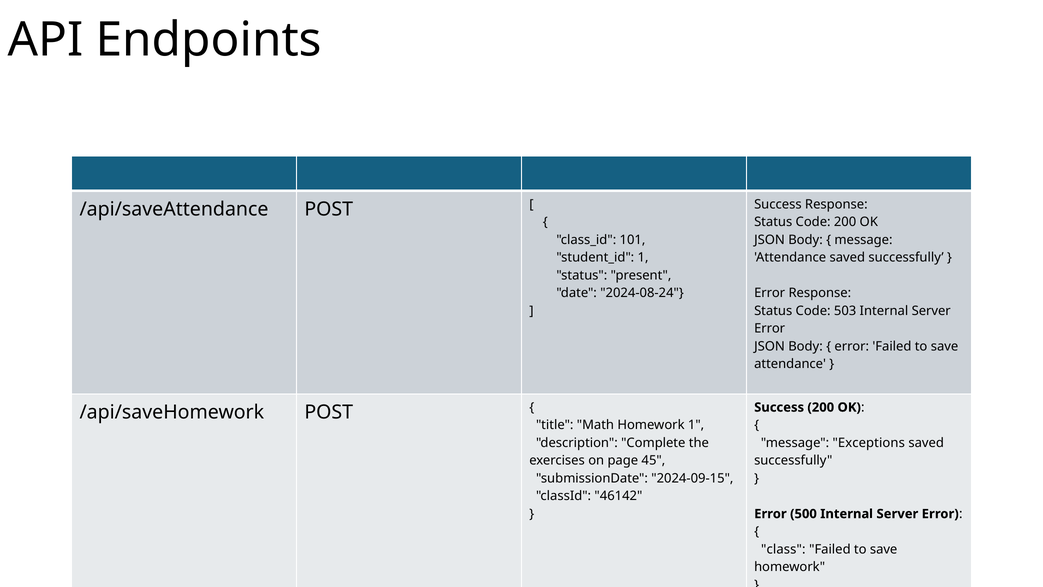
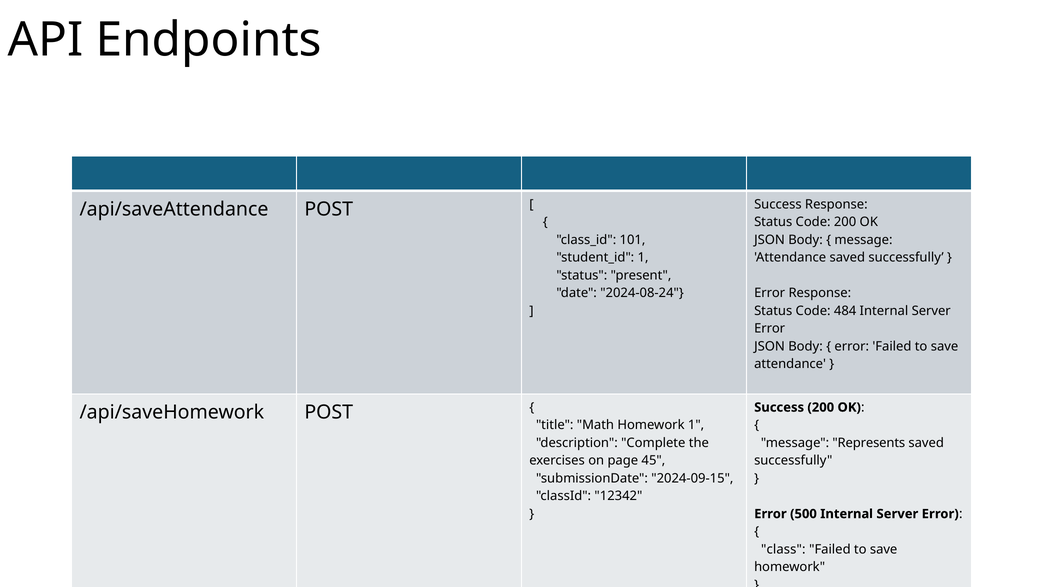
503: 503 -> 484 (845, 311)
Exceptions: Exceptions -> Represents (869, 443)
46142: 46142 -> 12342 (618, 496)
